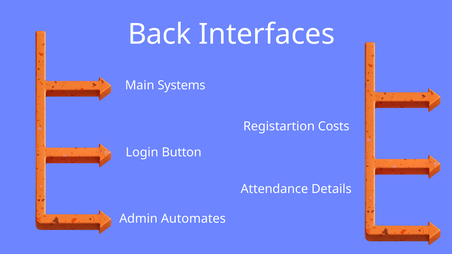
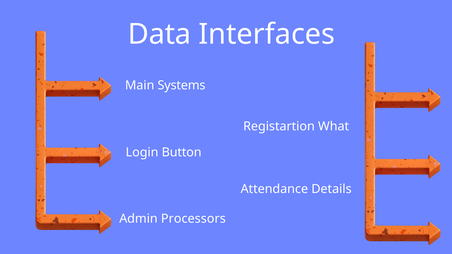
Back: Back -> Data (159, 34)
Costs: Costs -> What (334, 126)
Automates: Automates -> Processors (193, 219)
